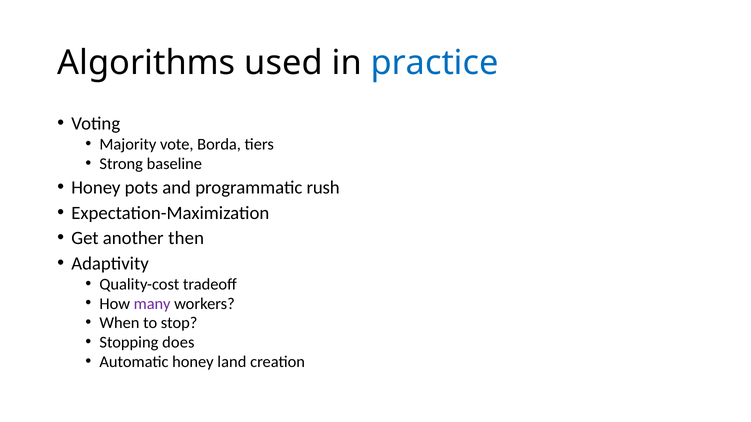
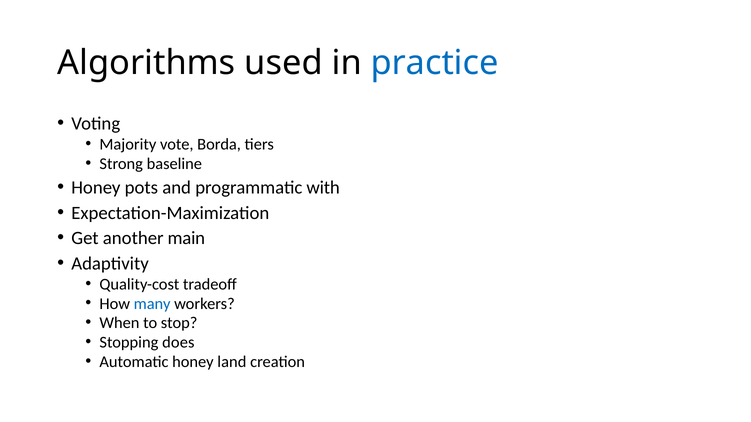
rush: rush -> with (323, 188)
then: then -> main (186, 238)
many colour: purple -> blue (152, 304)
